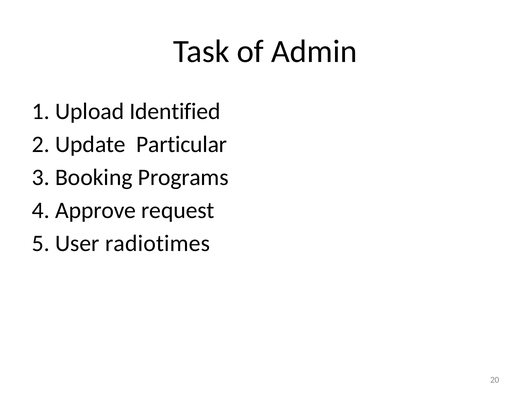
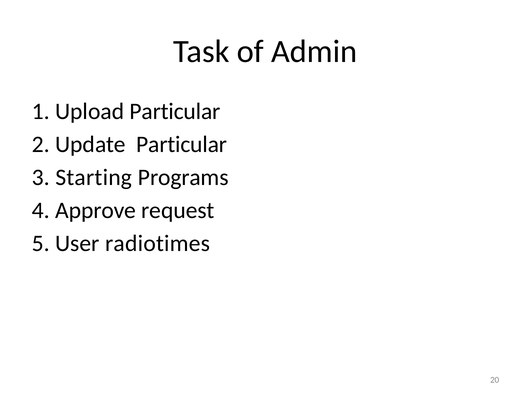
Upload Identified: Identified -> Particular (175, 111)
Booking: Booking -> Starting (94, 177)
